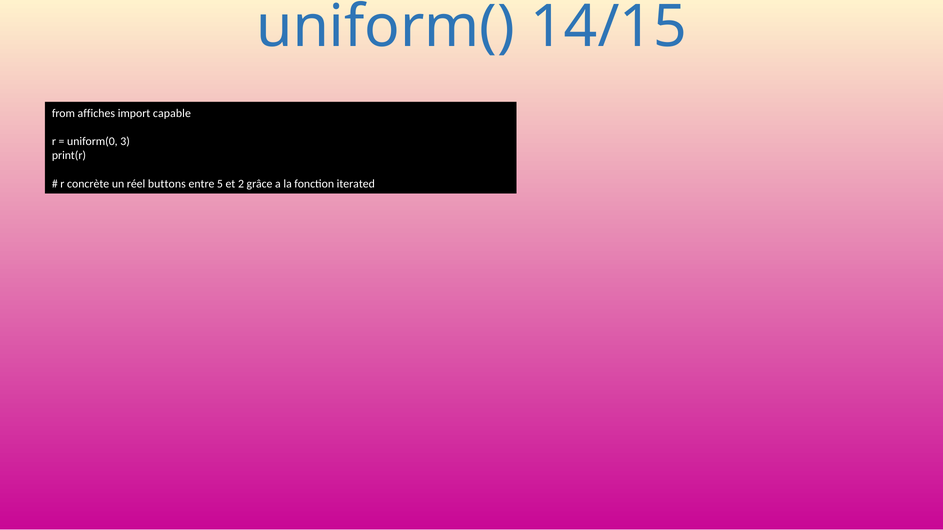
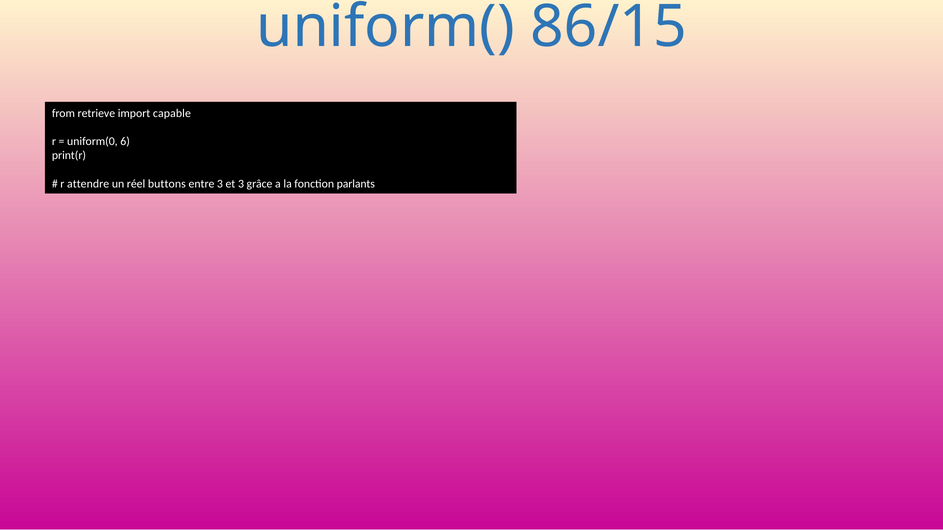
14/15: 14/15 -> 86/15 (609, 27)
affiches: affiches -> retrieve (96, 113)
3: 3 -> 6 (125, 142)
concrète: concrète -> attendre (88, 184)
entre 5: 5 -> 3 (220, 184)
et 2: 2 -> 3 (241, 184)
iterated: iterated -> parlants (356, 184)
